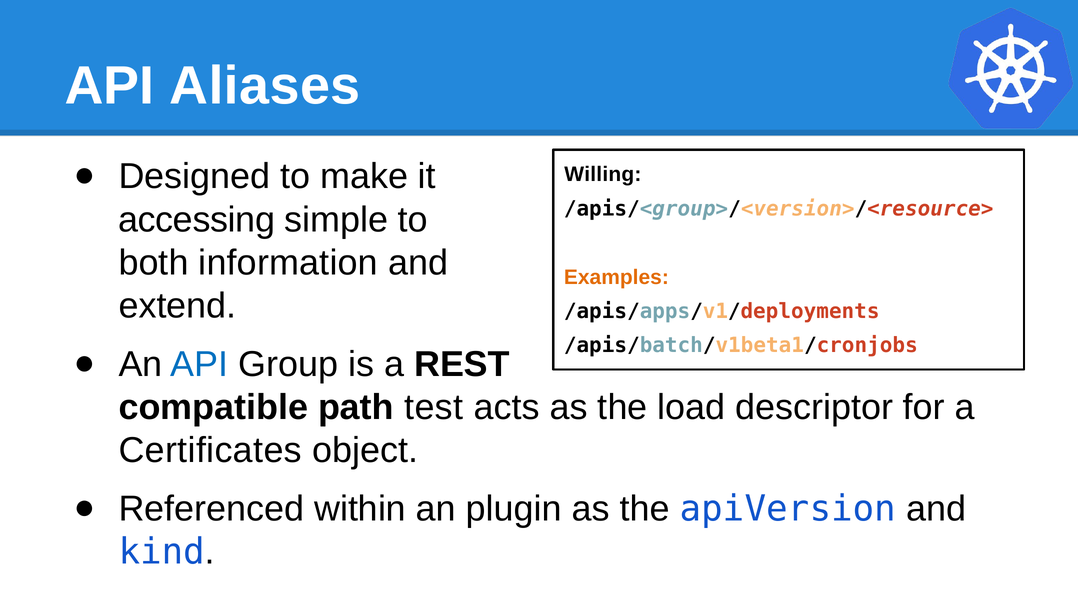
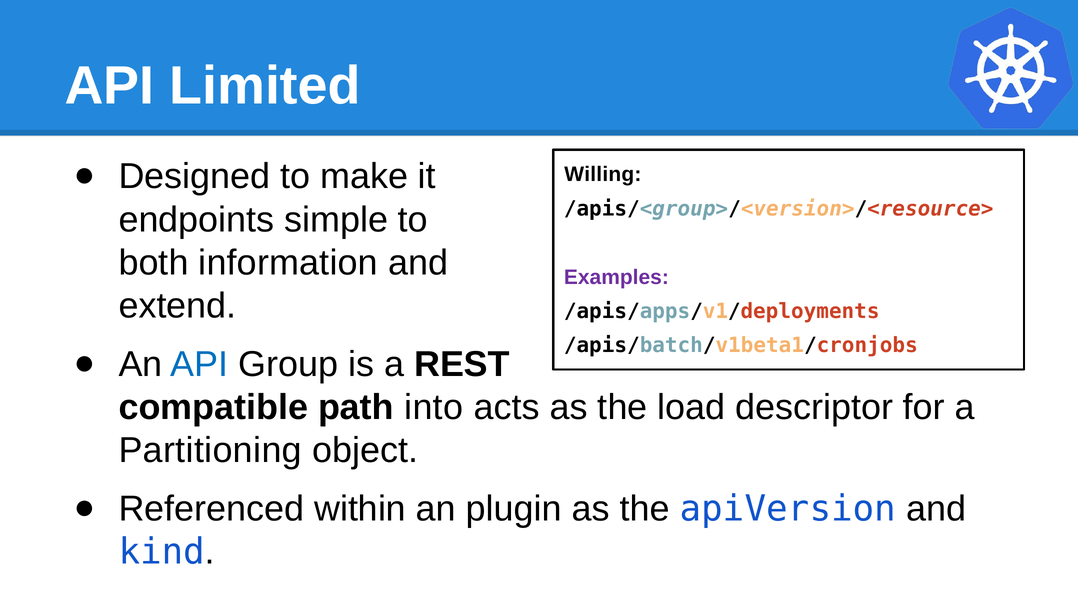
Aliases: Aliases -> Limited (265, 86)
accessing: accessing -> endpoints (196, 219)
Examples colour: orange -> purple (616, 277)
test: test -> into (434, 407)
Certificates: Certificates -> Partitioning (210, 450)
